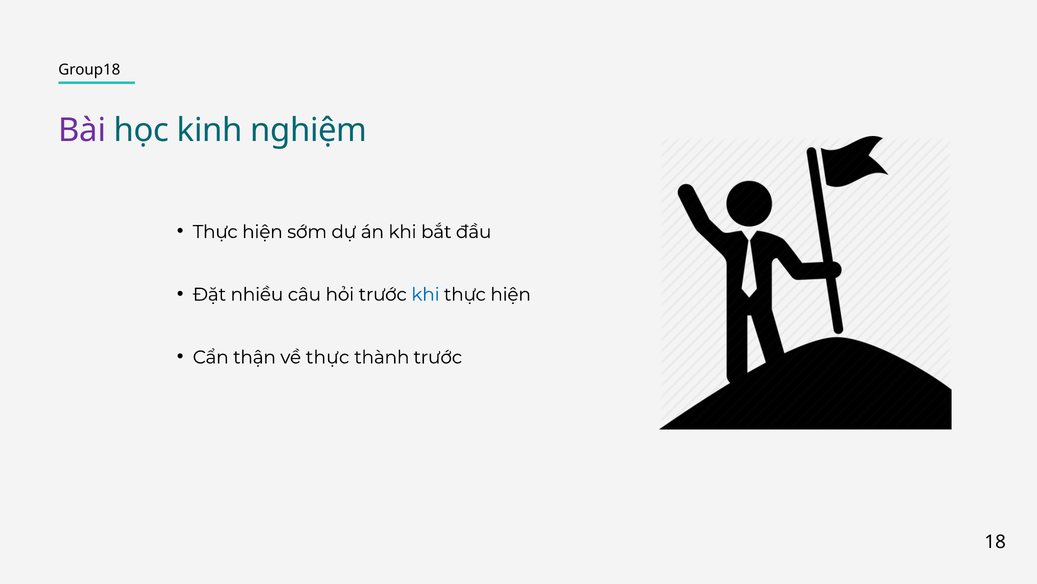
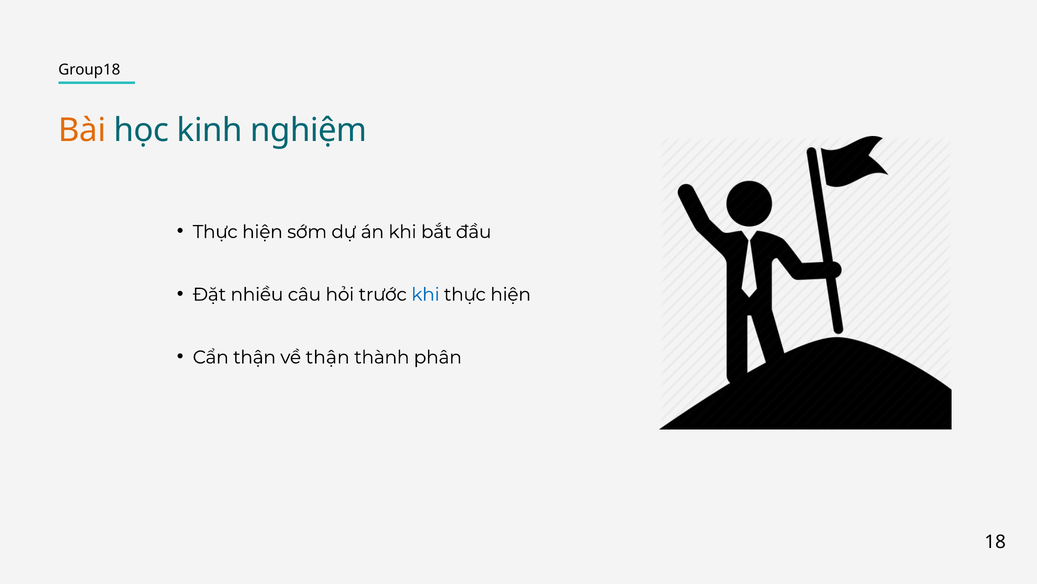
Bài colour: purple -> orange (82, 130)
về thực: thực -> thận (328, 357)
thành trước: trước -> phân (438, 357)
